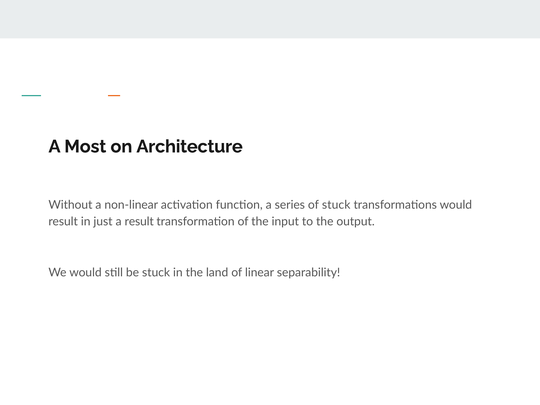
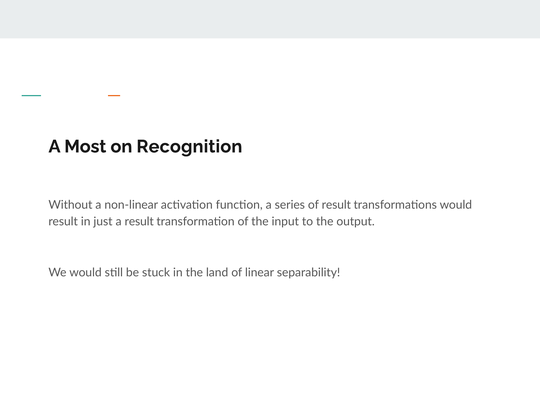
Architecture: Architecture -> Recognition (189, 147)
of stuck: stuck -> result (336, 205)
